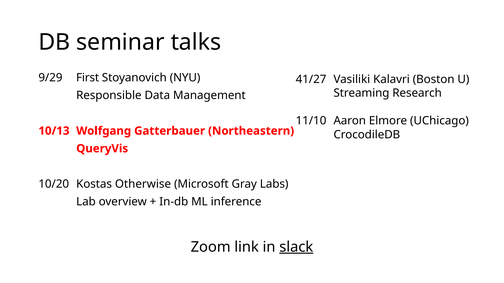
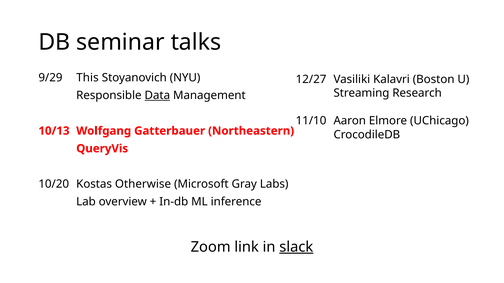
First: First -> This (87, 78)
41/27: 41/27 -> 12/27 (311, 79)
Data underline: none -> present (157, 96)
